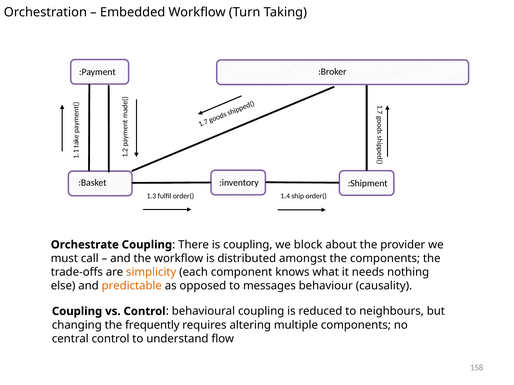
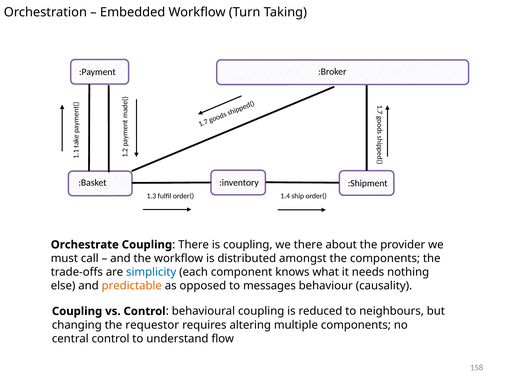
we block: block -> there (308, 245)
simplicity colour: orange -> blue (151, 272)
frequently: frequently -> requestor (152, 325)
